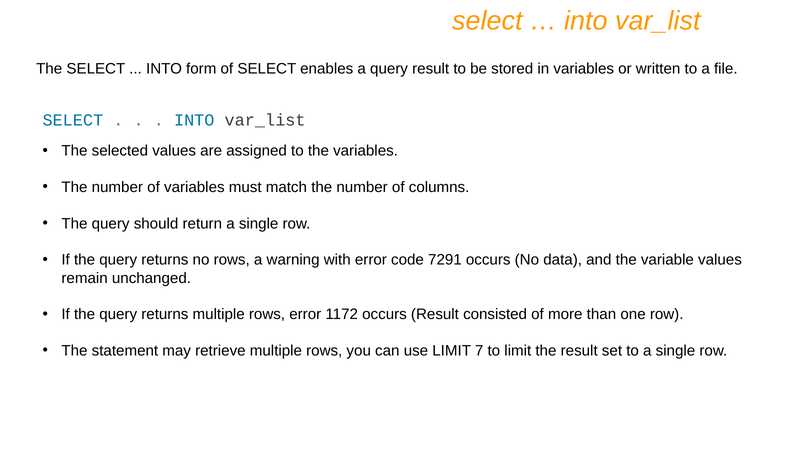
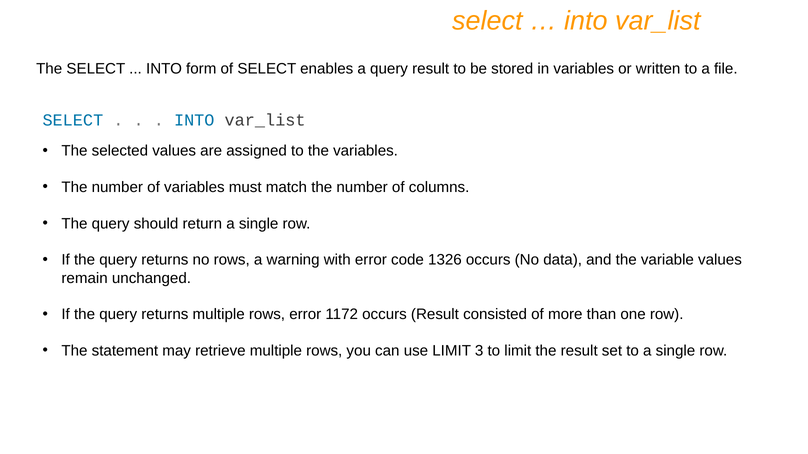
7291: 7291 -> 1326 (445, 260)
7: 7 -> 3 (479, 351)
